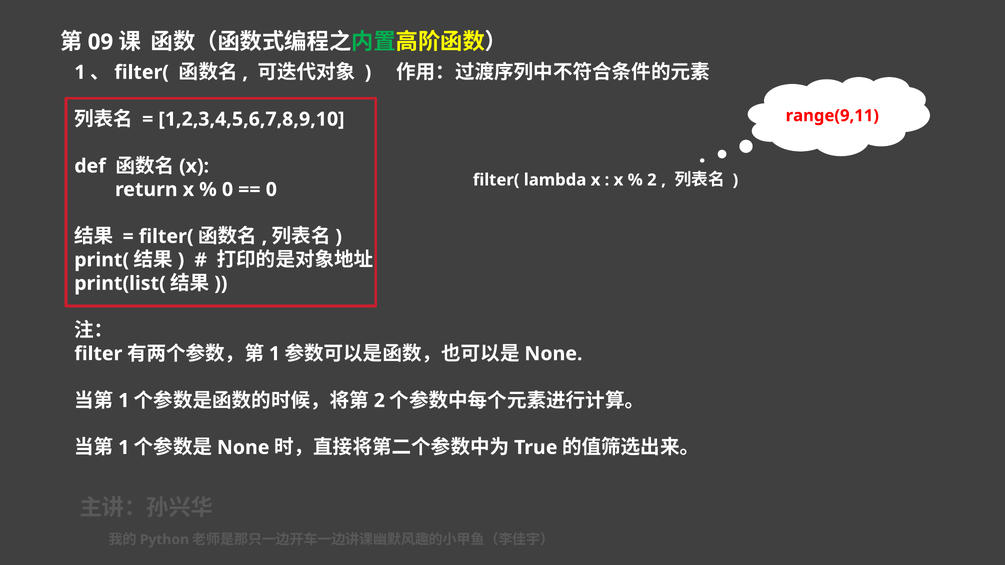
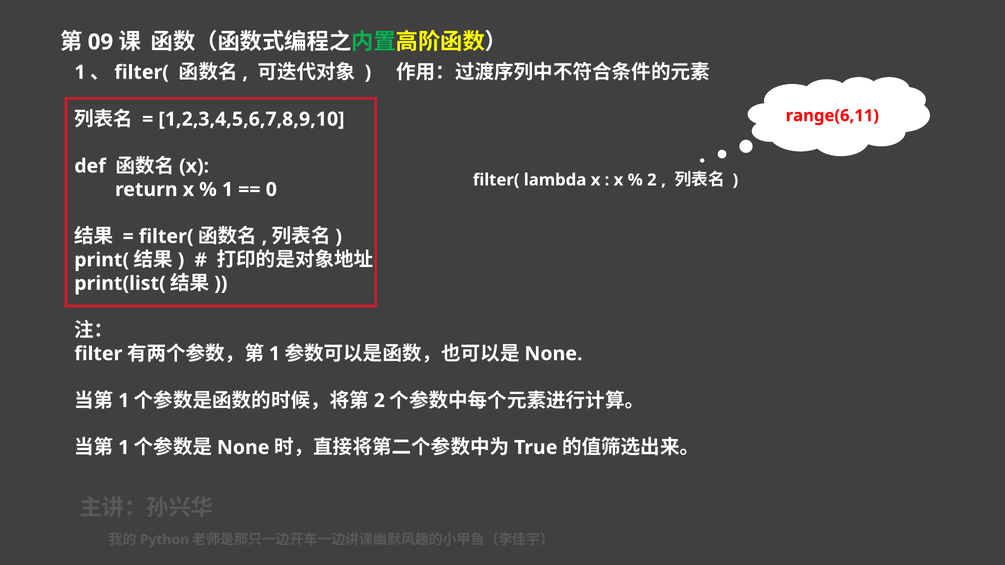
range(9,11: range(9,11 -> range(6,11 (832, 116)
0: 0 -> 1 (228, 190)
